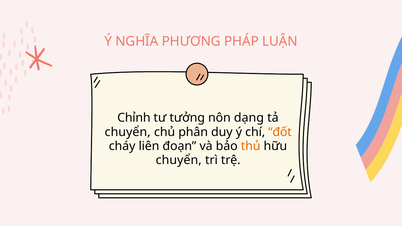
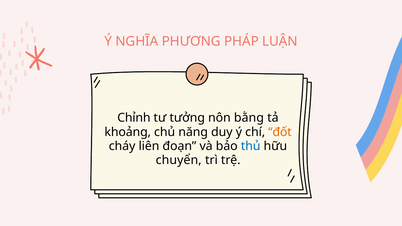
dạng: dạng -> bằng (249, 118)
chuyển: chuyển -> khoảng (128, 132)
phân: phân -> năng (193, 132)
thủ colour: orange -> blue (251, 146)
